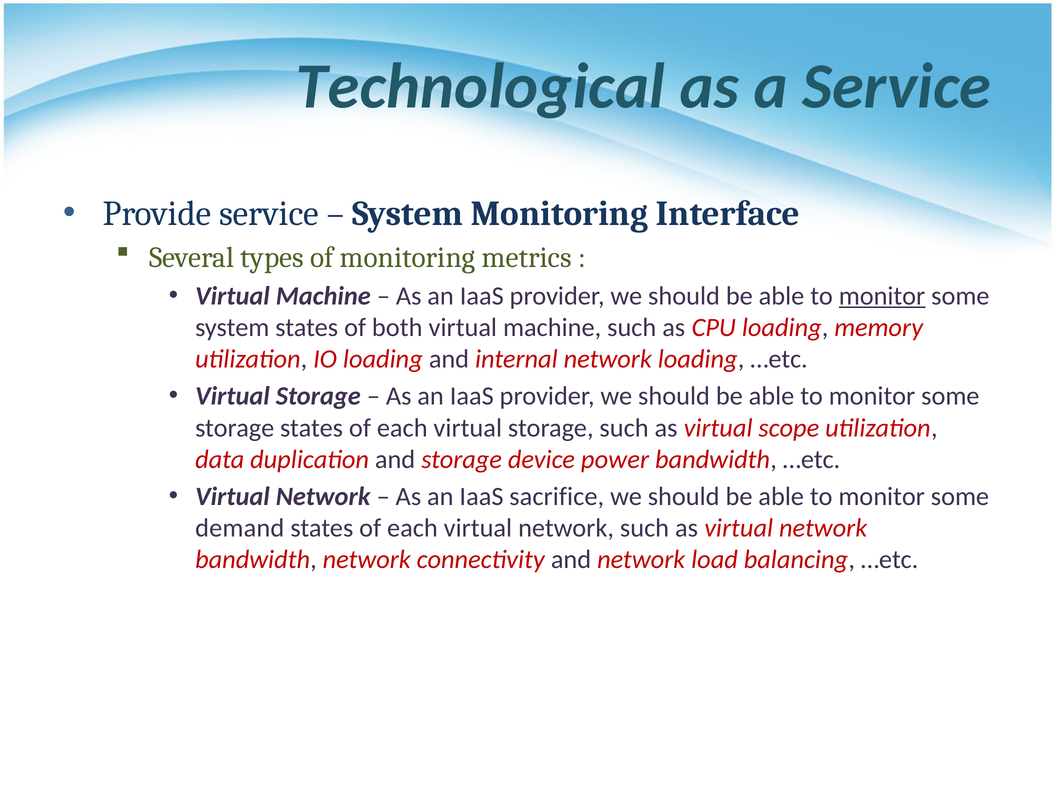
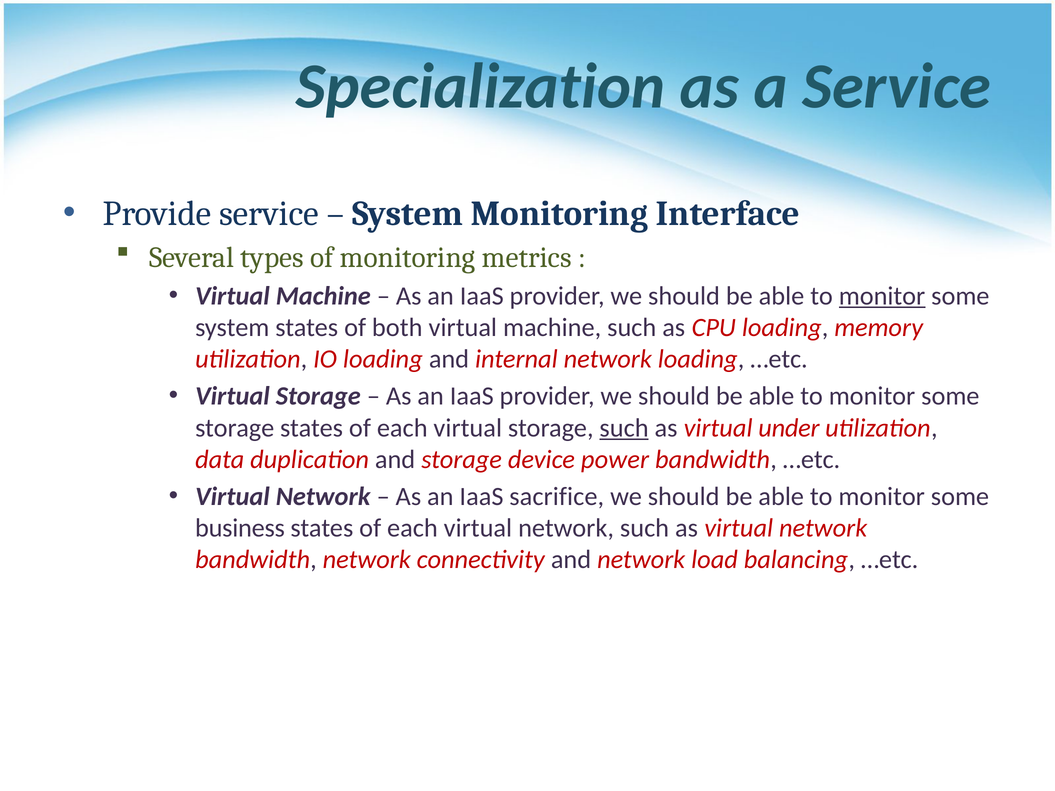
Technological: Technological -> Specialization (480, 86)
such underline: none -> present (624, 428)
scope: scope -> under (789, 428)
demand: demand -> business (240, 528)
